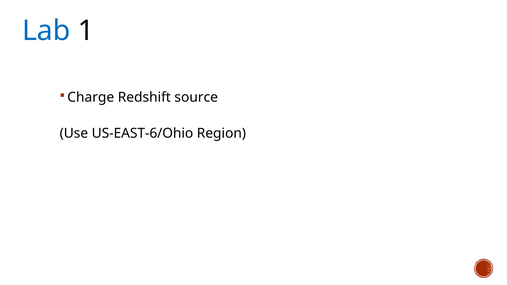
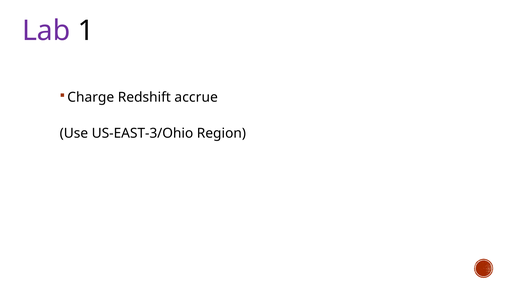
Lab colour: blue -> purple (46, 31)
source: source -> accrue (196, 97)
US-EAST-6/Ohio: US-EAST-6/Ohio -> US-EAST-3/Ohio (142, 133)
